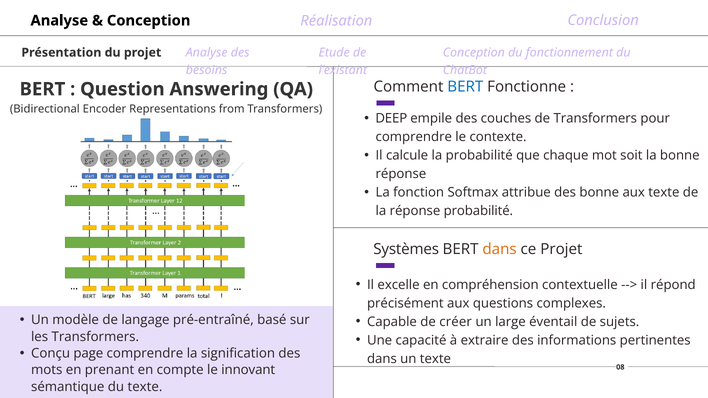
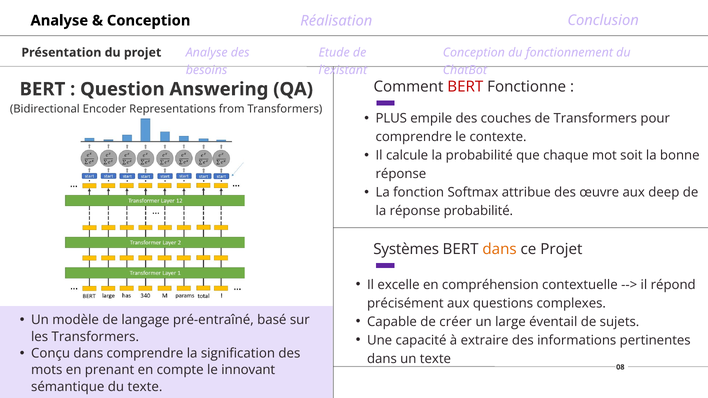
BERT colour: blue -> red (465, 87)
DEEP: DEEP -> PLUS (391, 119)
des bonne: bonne -> œuvre (599, 193)
aux texte: texte -> deep (664, 193)
Conçu page: page -> dans (88, 354)
